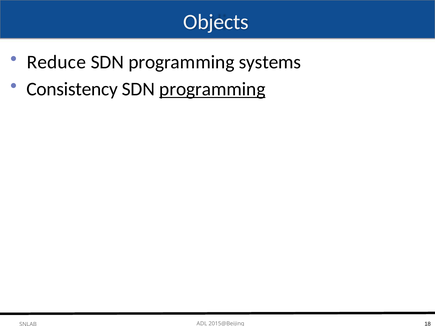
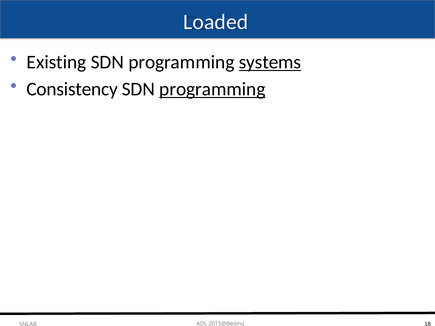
Objects: Objects -> Loaded (216, 22)
Reduce: Reduce -> Existing (56, 62)
systems underline: none -> present (270, 62)
